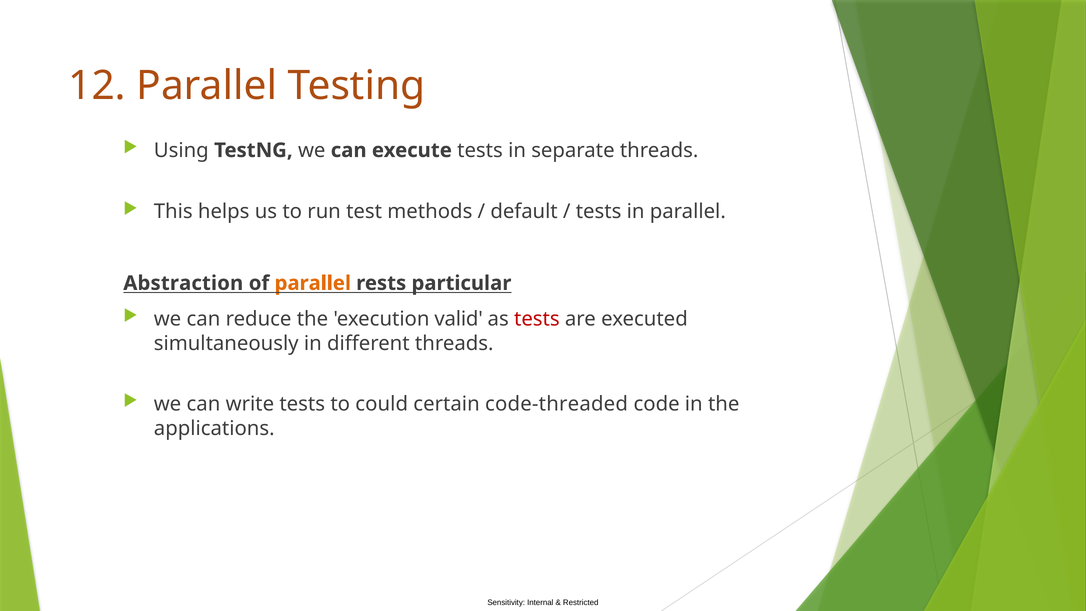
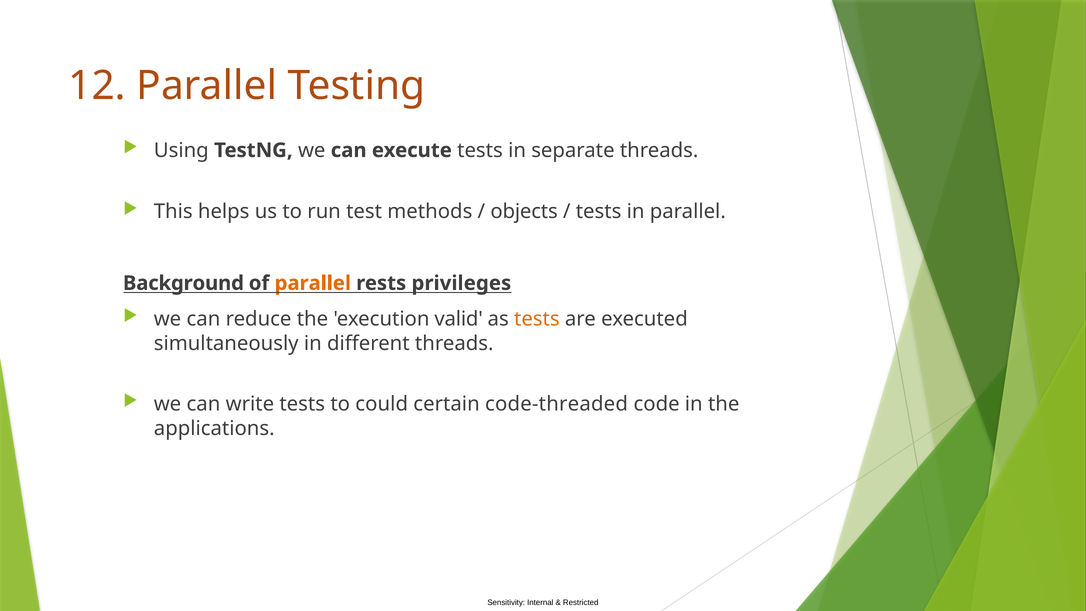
default: default -> objects (524, 212)
Abstraction: Abstraction -> Background (183, 283)
particular: particular -> privileges (461, 283)
tests colour: red -> orange (537, 319)
